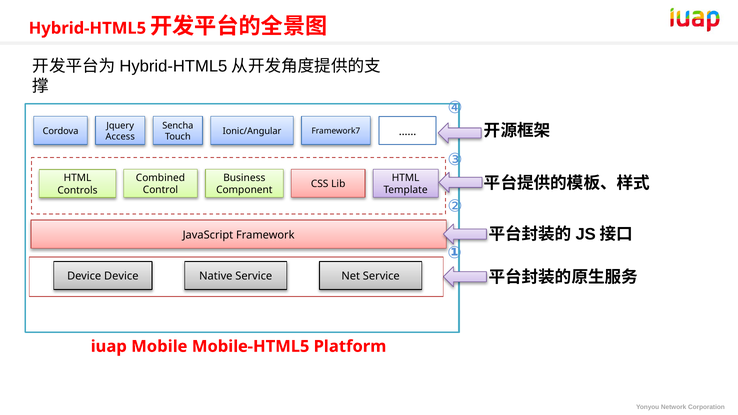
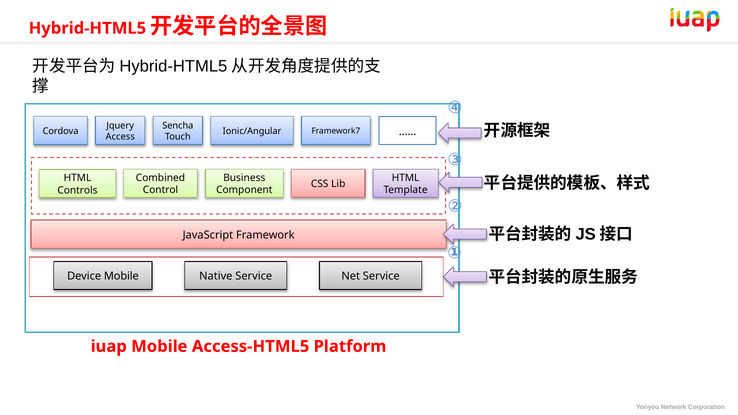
Device Device: Device -> Mobile (121, 276)
Mobile-HTML5: Mobile-HTML5 -> Access-HTML5 (251, 346)
